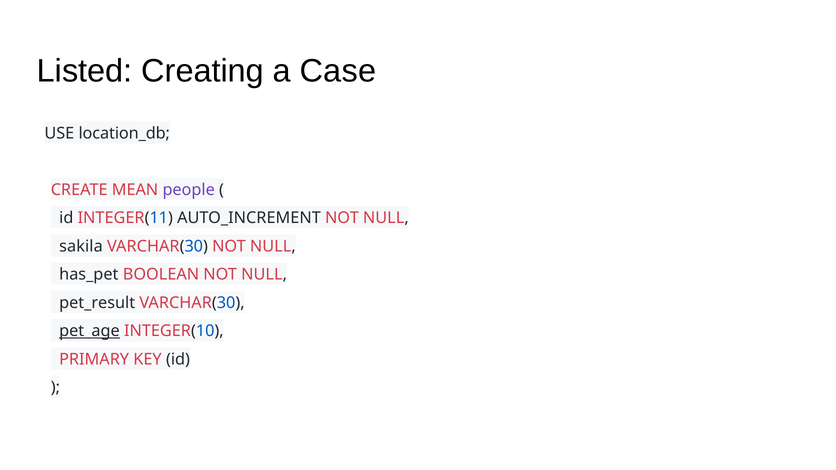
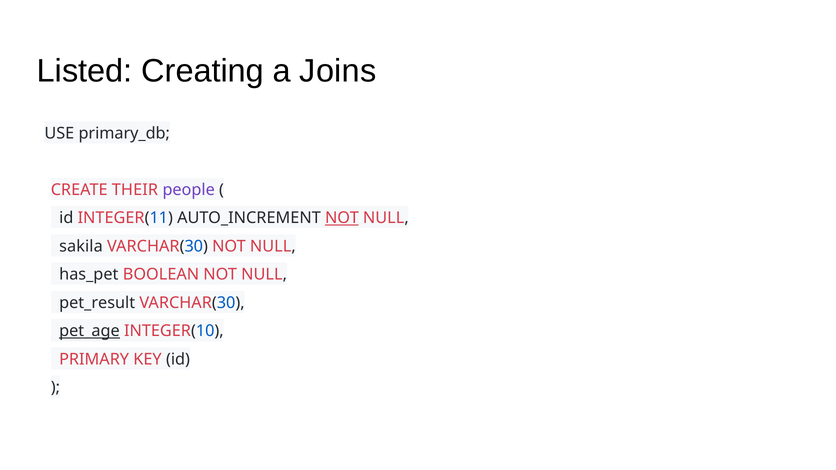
Case: Case -> Joins (338, 71)
location_db: location_db -> primary_db (124, 133)
MEAN: MEAN -> THEIR (135, 190)
NOT underline: none -> present (342, 218)
